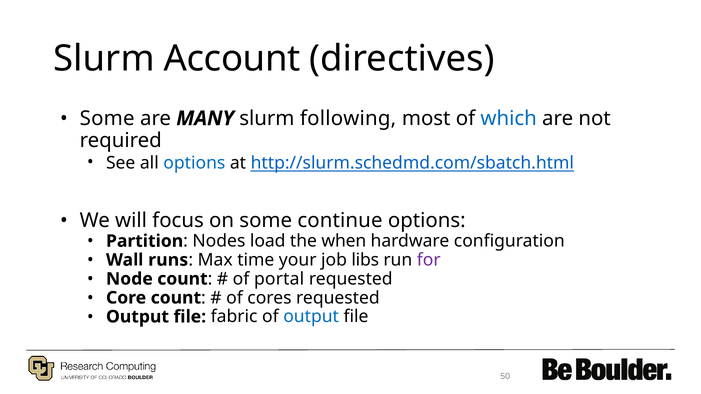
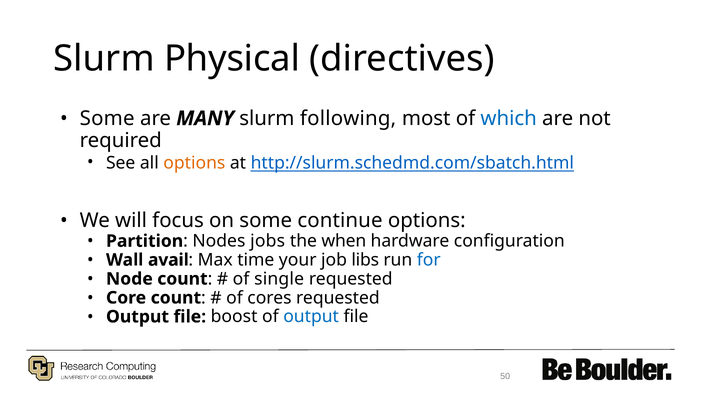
Account: Account -> Physical (232, 59)
options colour: blue -> orange (194, 163)
load: load -> jobs (268, 241)
runs: runs -> avail (168, 260)
for colour: purple -> blue (429, 260)
portal: portal -> single (279, 279)
fabric: fabric -> boost (234, 317)
